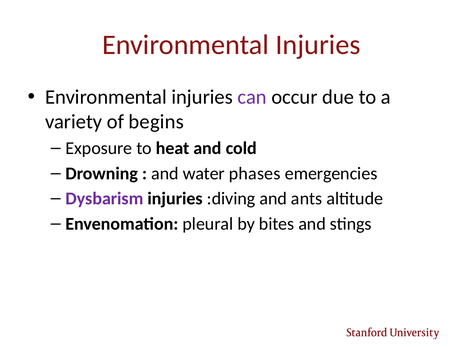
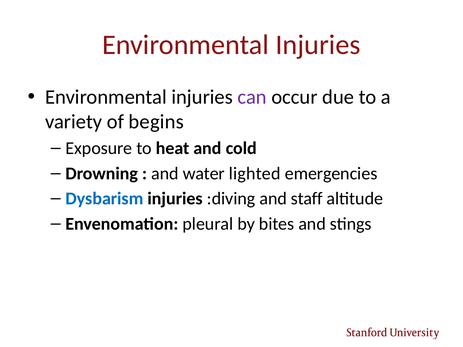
phases: phases -> lighted (255, 174)
Dysbarism colour: purple -> blue (104, 199)
ants: ants -> staff (307, 199)
